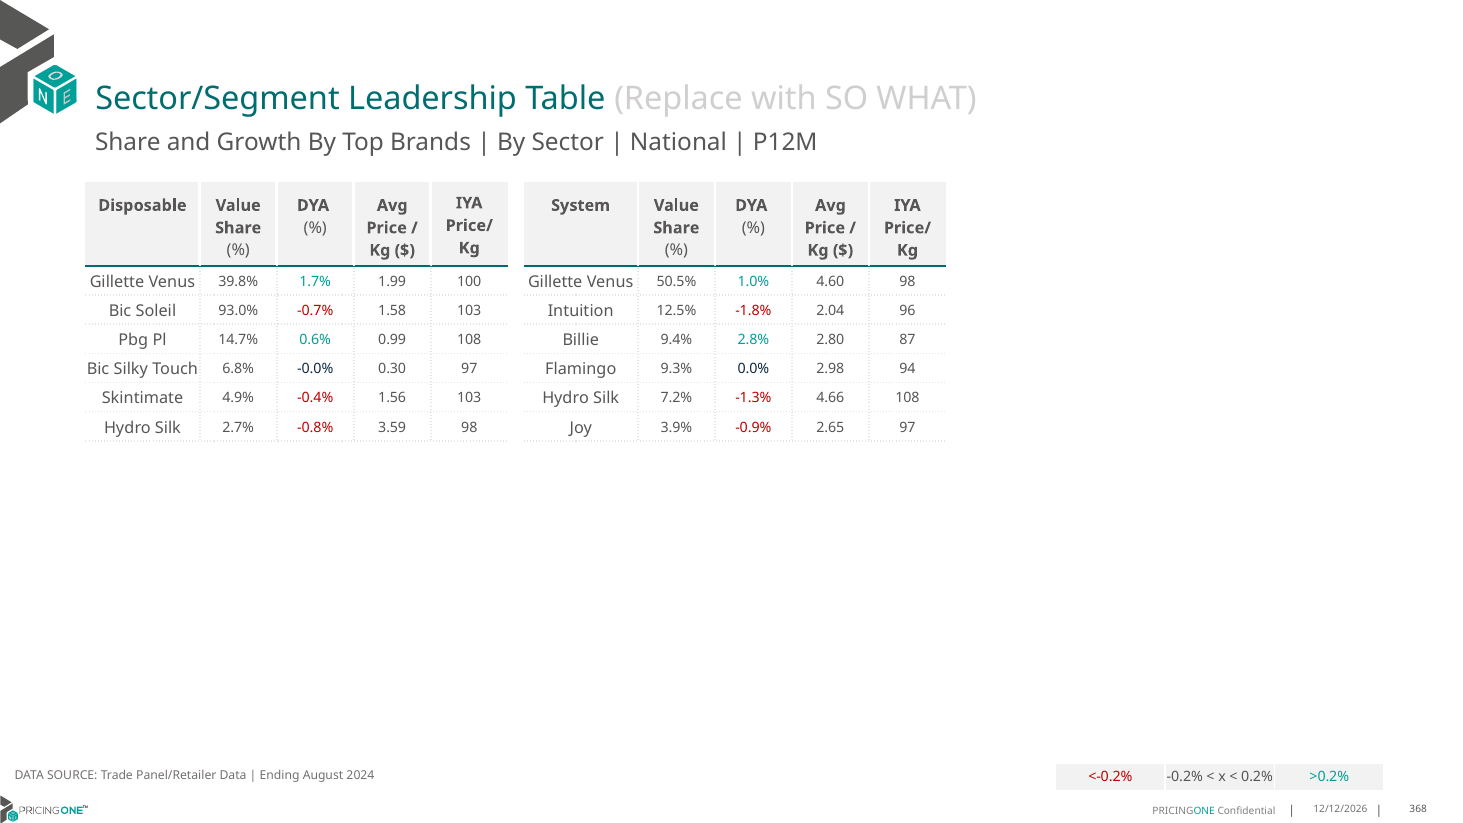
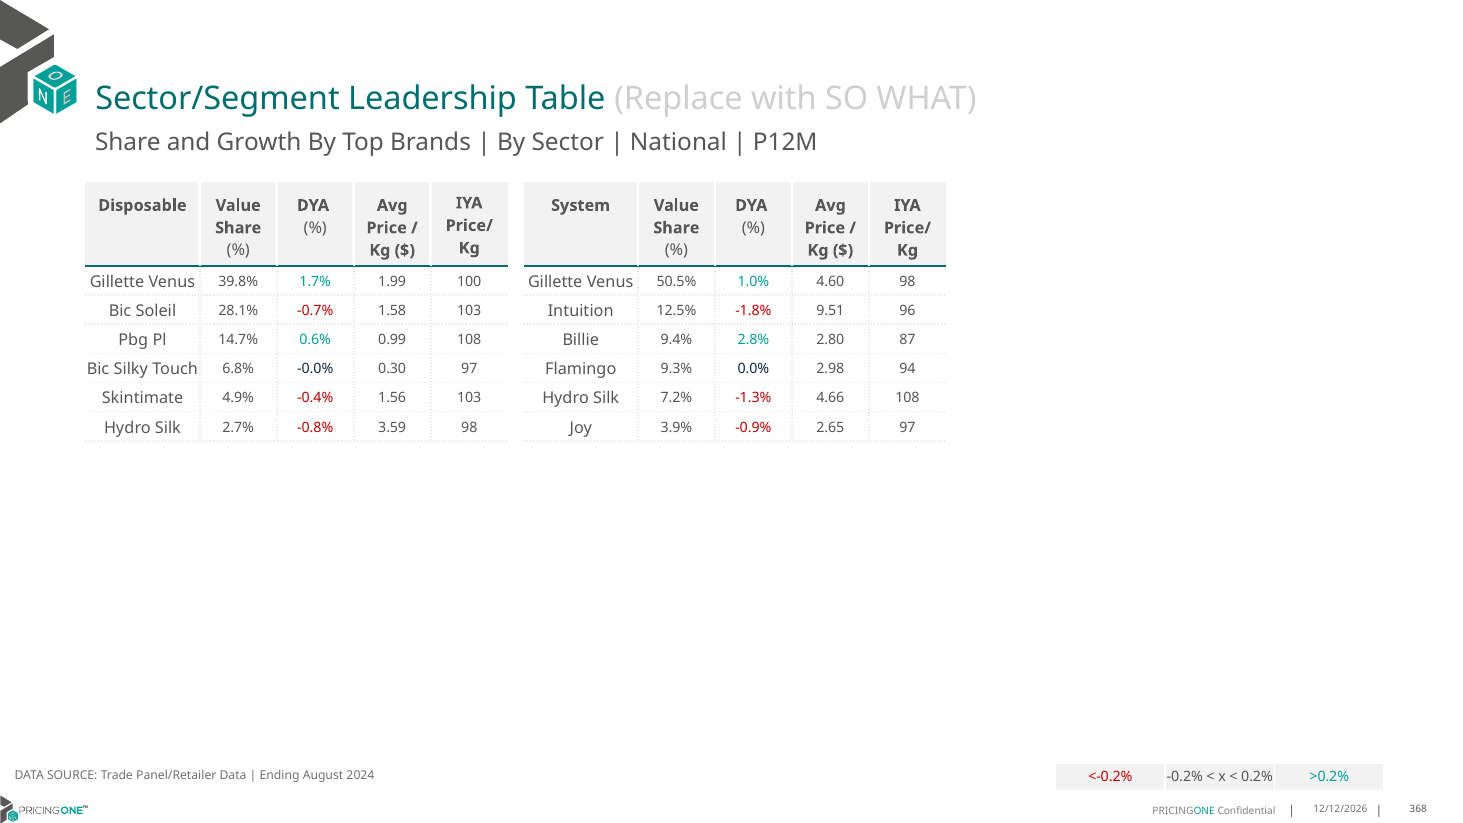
93.0%: 93.0% -> 28.1% (238, 311)
2.04: 2.04 -> 9.51 (830, 311)
